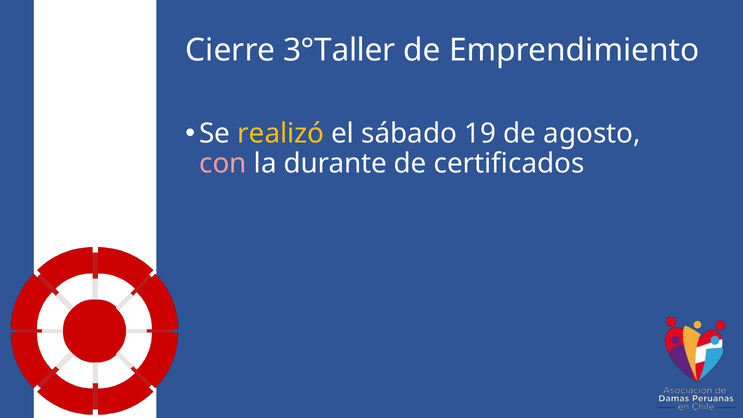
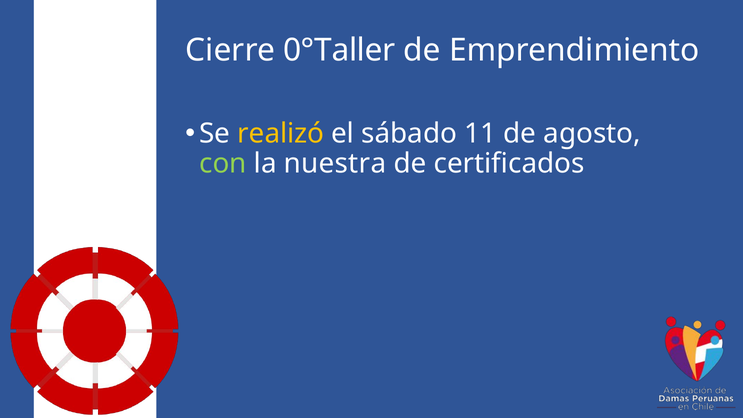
3°Taller: 3°Taller -> 0°Taller (339, 50)
19: 19 -> 11 (480, 133)
con colour: pink -> light green (223, 163)
durante: durante -> nuestra (335, 163)
